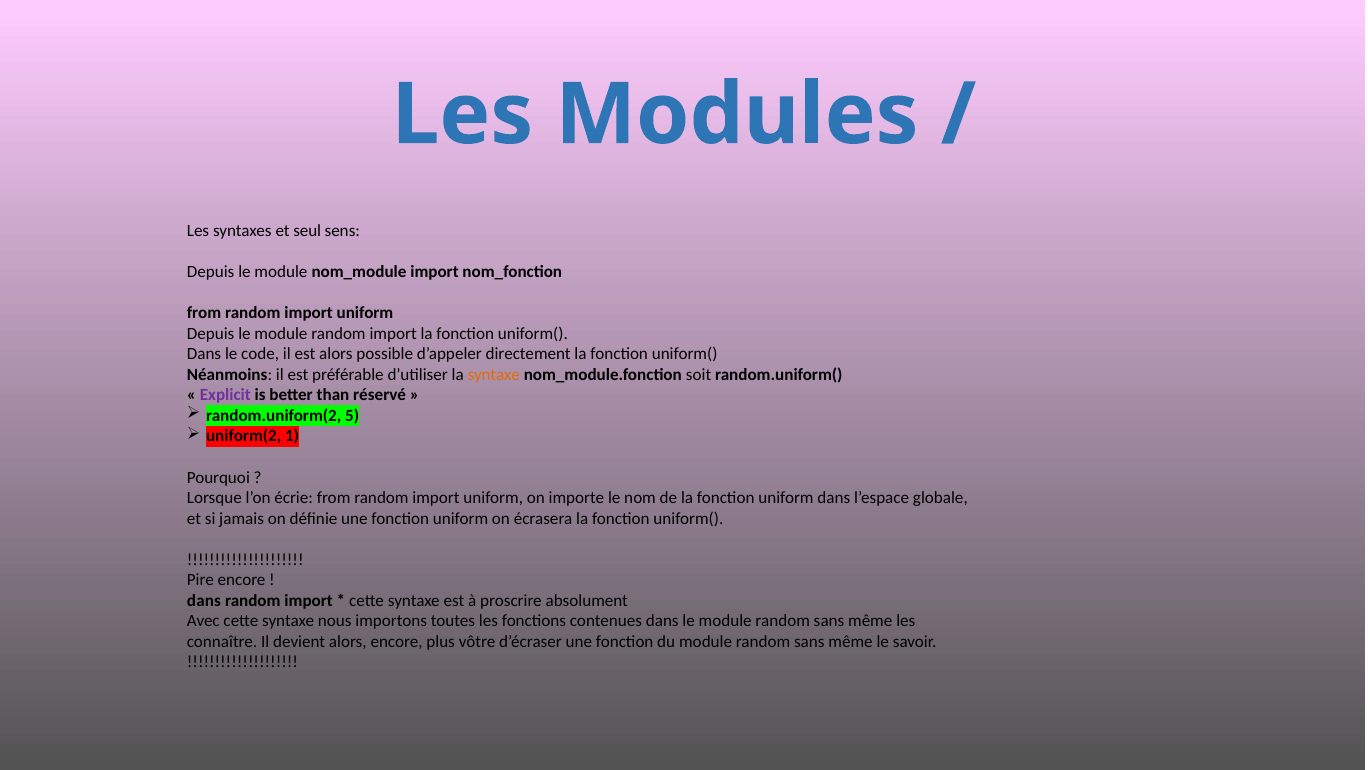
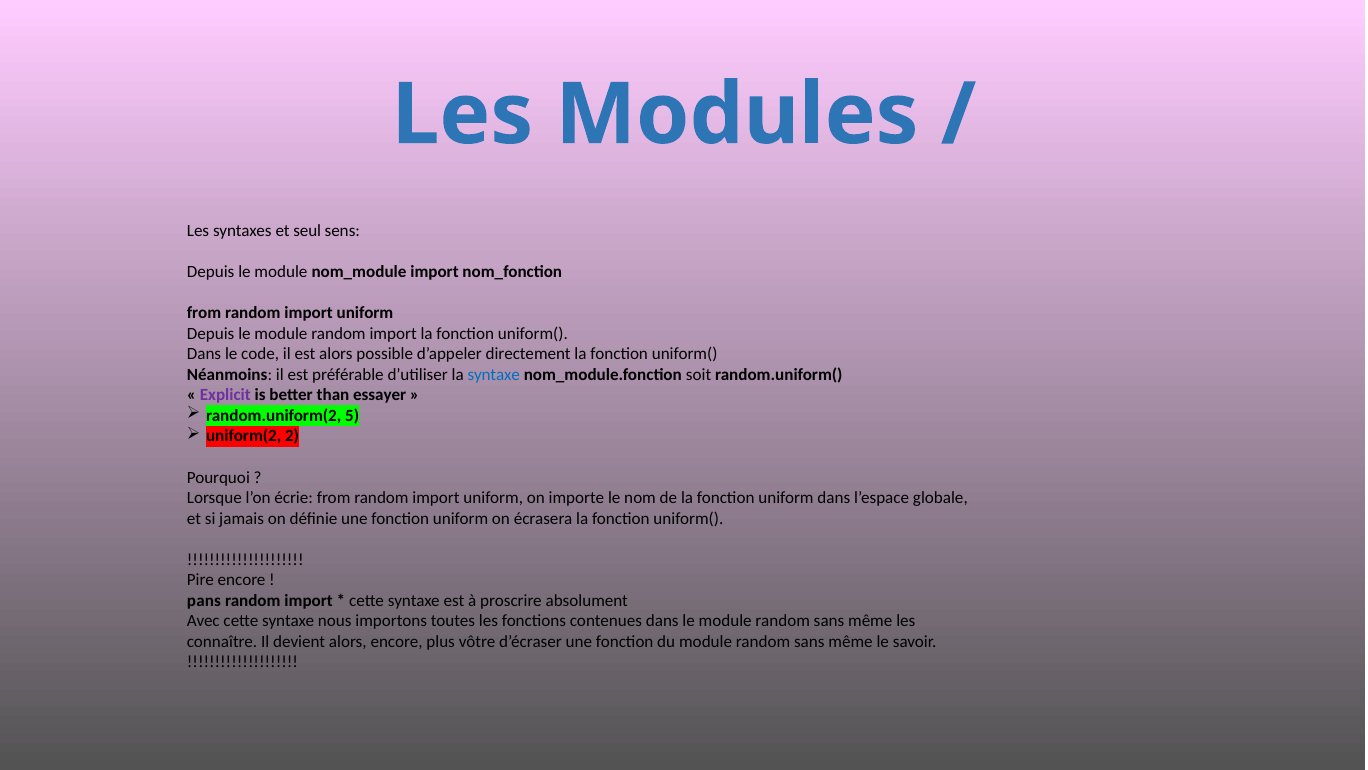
syntaxe colour: orange -> blue (494, 374)
réservé: réservé -> essayer (380, 395)
1: 1 -> 2 (292, 436)
dans: dans -> pans (204, 600)
